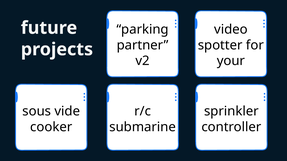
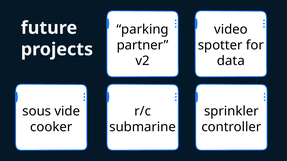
your: your -> data (231, 61)
